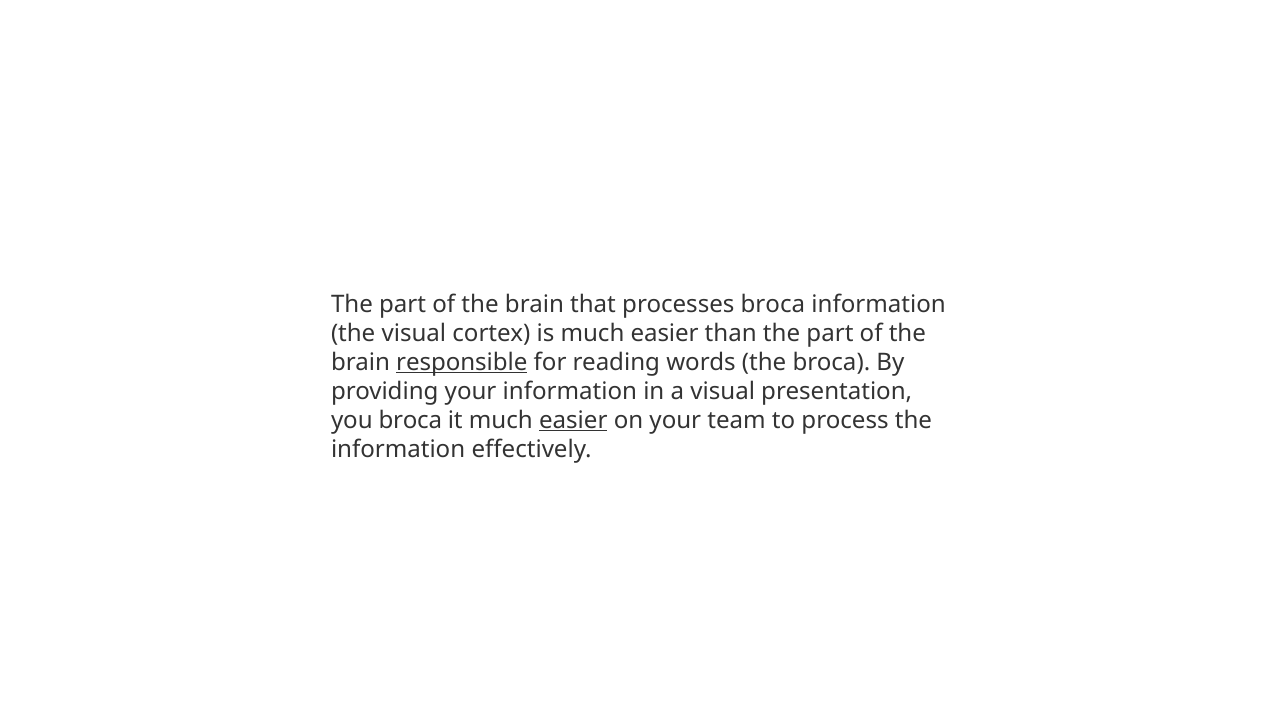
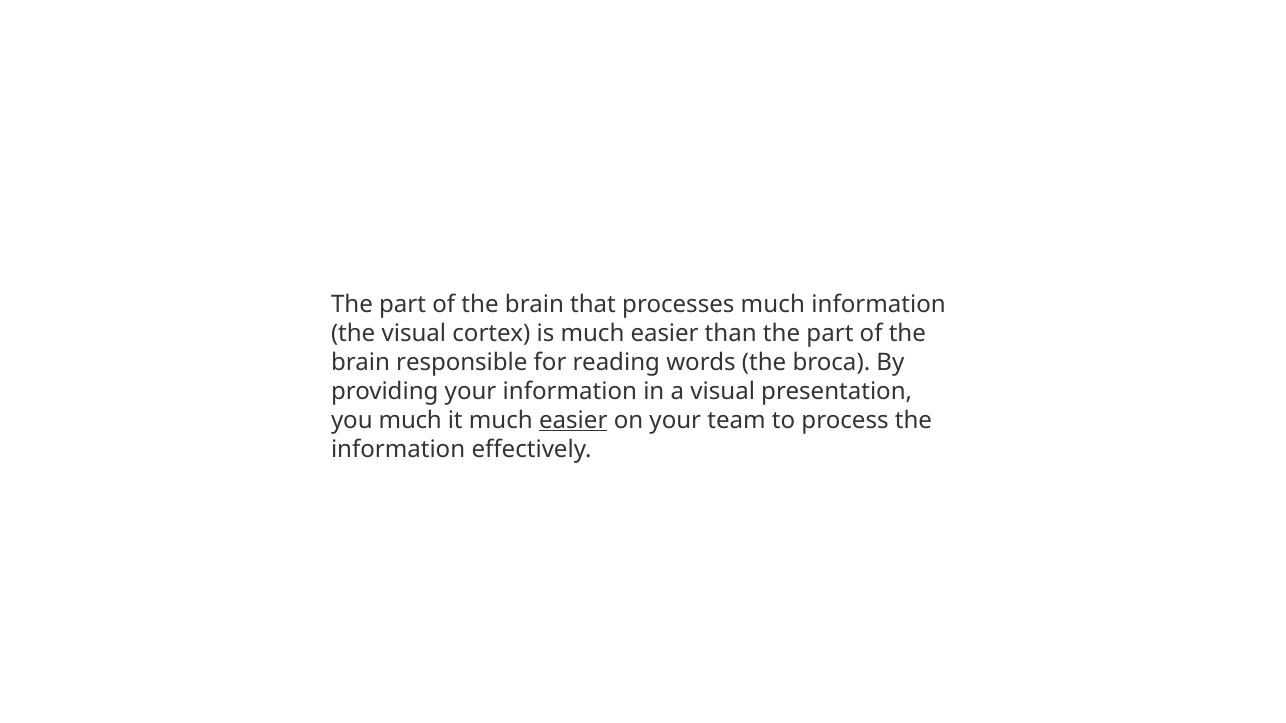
processes broca: broca -> much (773, 305)
responsible underline: present -> none (462, 362)
you broca: broca -> much (410, 420)
